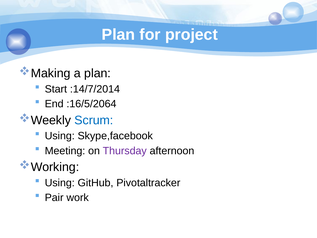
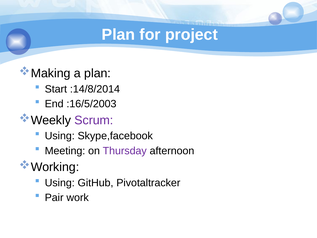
:14/7/2014: :14/7/2014 -> :14/8/2014 (95, 89)
:16/5/2064: :16/5/2064 -> :16/5/2003 (91, 104)
Scrum colour: blue -> purple (94, 120)
